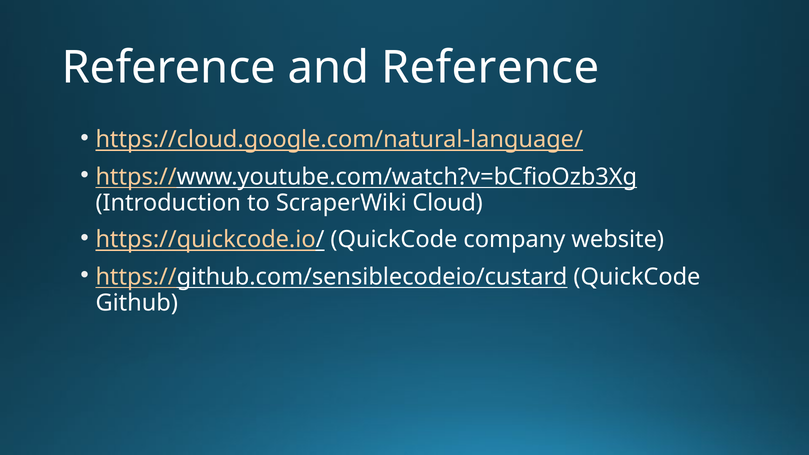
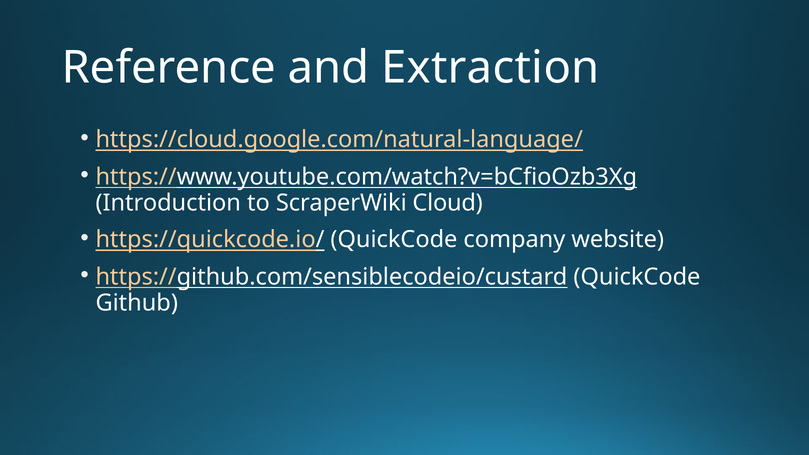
and Reference: Reference -> Extraction (490, 68)
